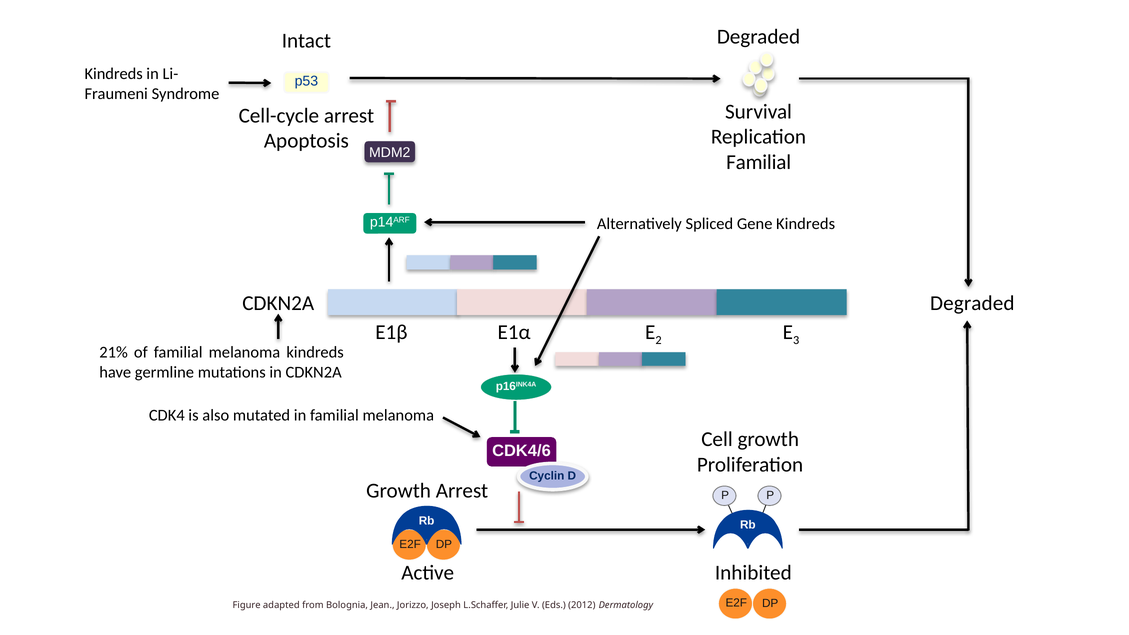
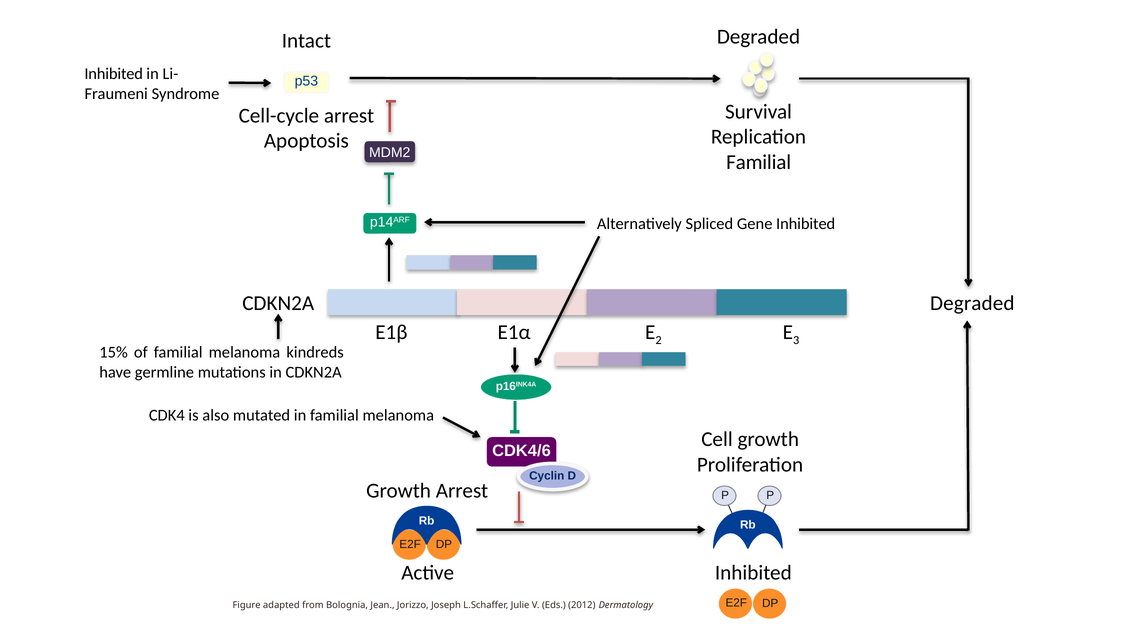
Kindreds: Kindreds -> Inhibited (114, 74)
Gene Kindreds: Kindreds -> Inhibited (806, 224)
21%: 21% -> 15% (114, 352)
